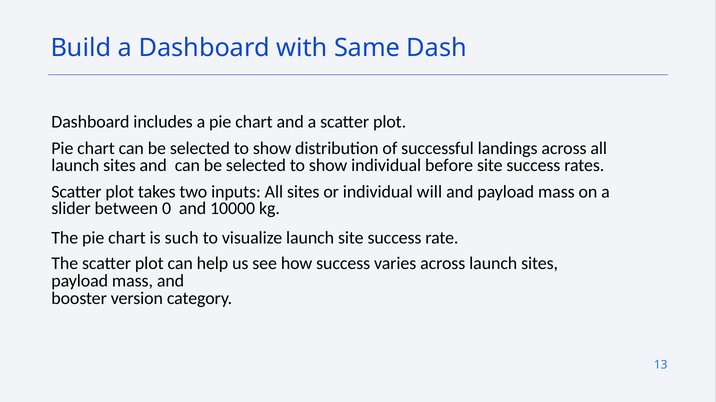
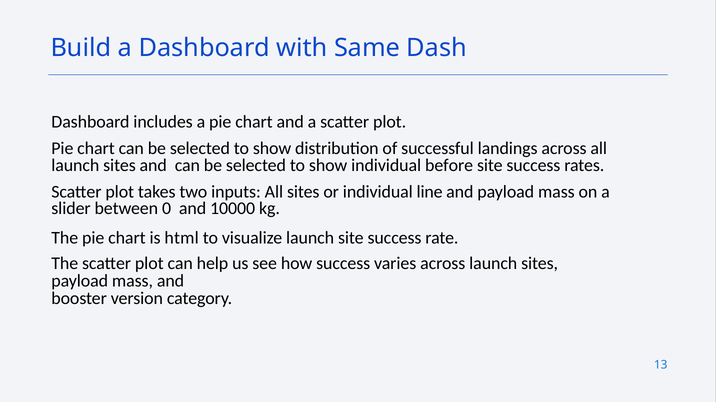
will: will -> line (430, 192)
such: such -> html (182, 238)
